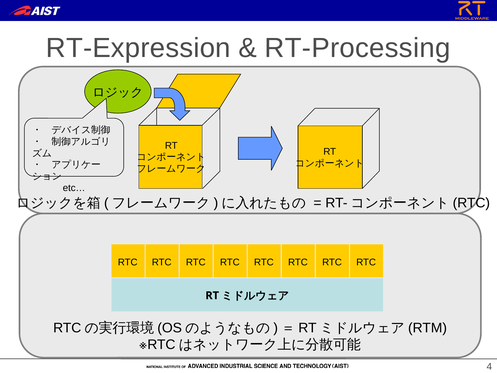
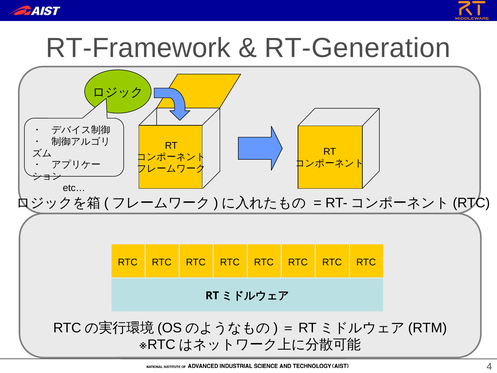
RT-Expression: RT-Expression -> RT-Framework (138, 48)
RT-Processing: RT-Processing -> RT-Generation (358, 48)
